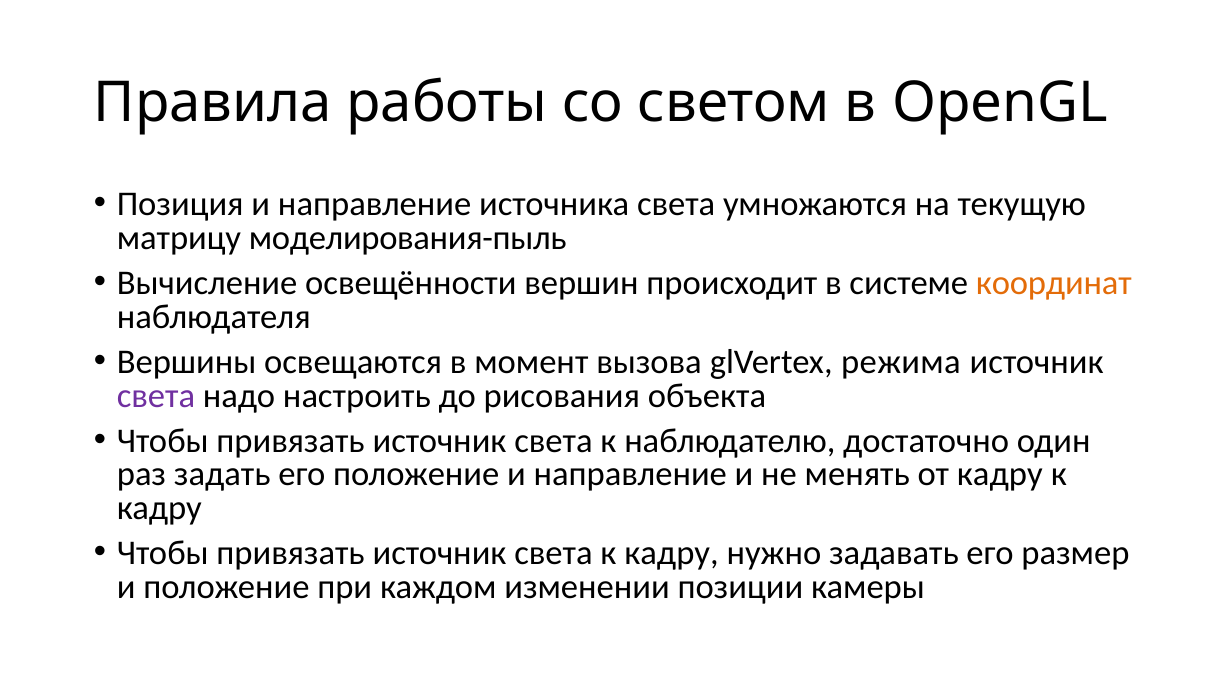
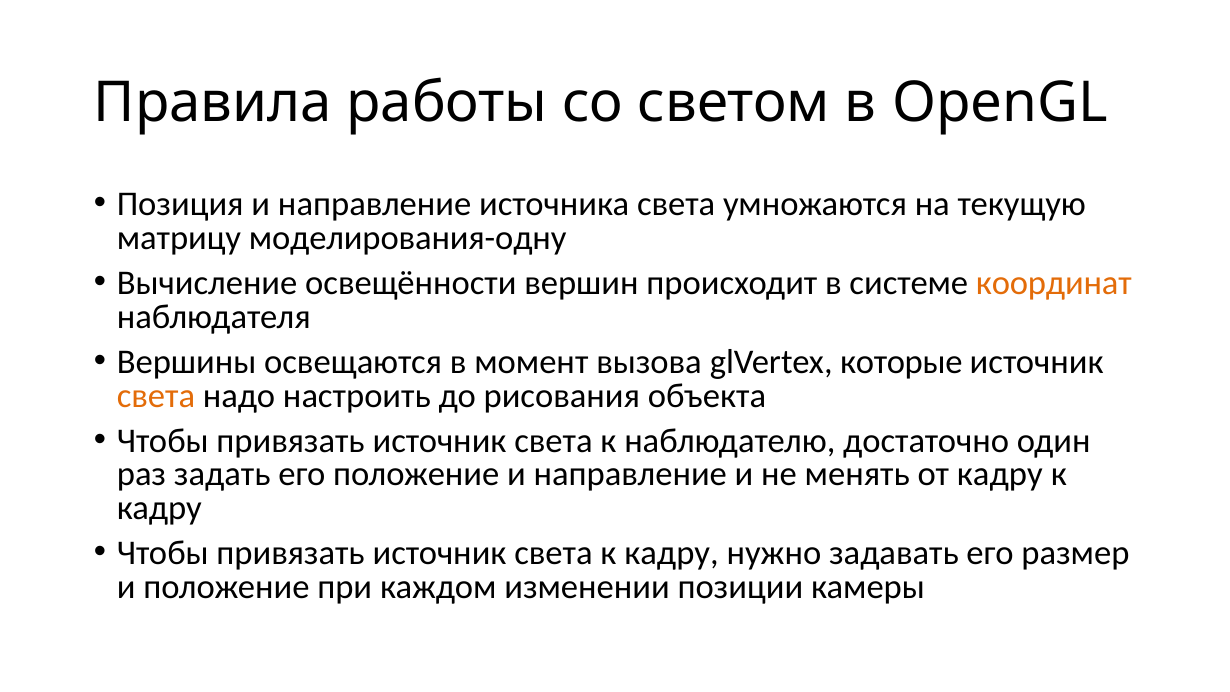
моделирования-пыль: моделирования-пыль -> моделирования-одну (408, 238)
режима: режима -> которые (901, 362)
света colour: purple -> orange (156, 396)
